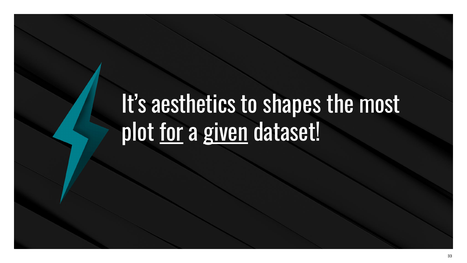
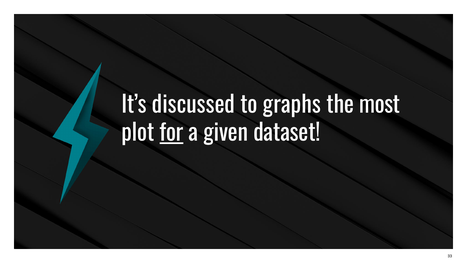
aesthetics: aesthetics -> discussed (193, 105)
shapes: shapes -> graphs (292, 105)
given underline: present -> none (226, 133)
